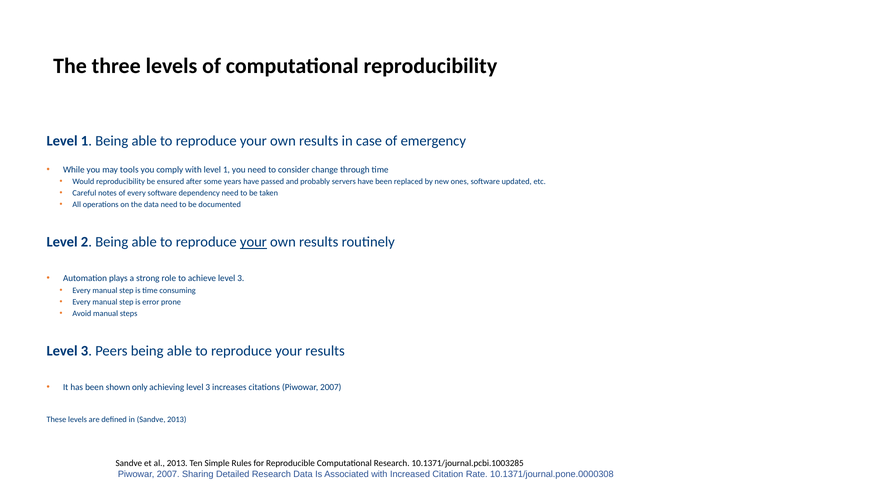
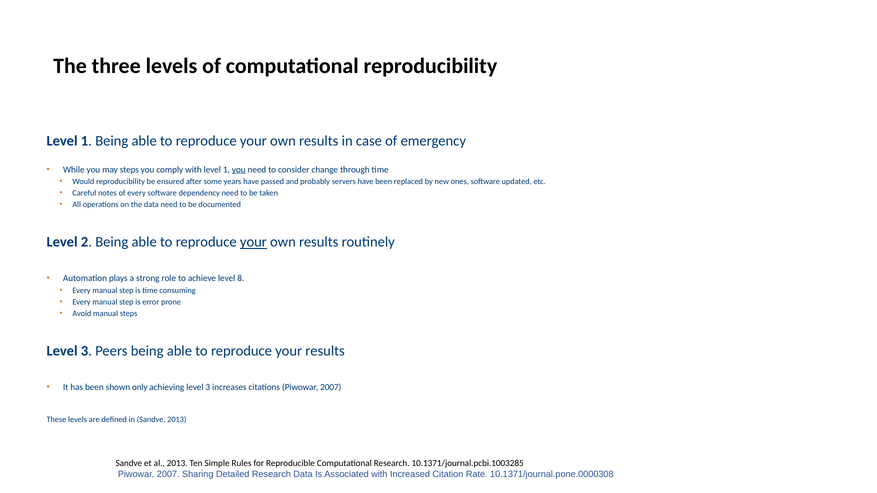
may tools: tools -> steps (129, 170)
you underline: none -> present (239, 170)
achieve level 3: 3 -> 8 (241, 278)
